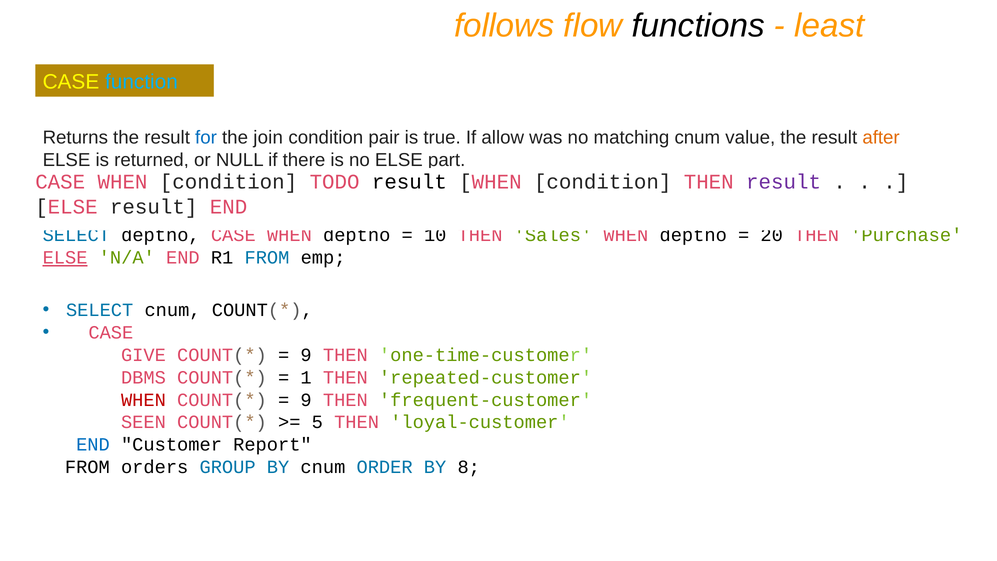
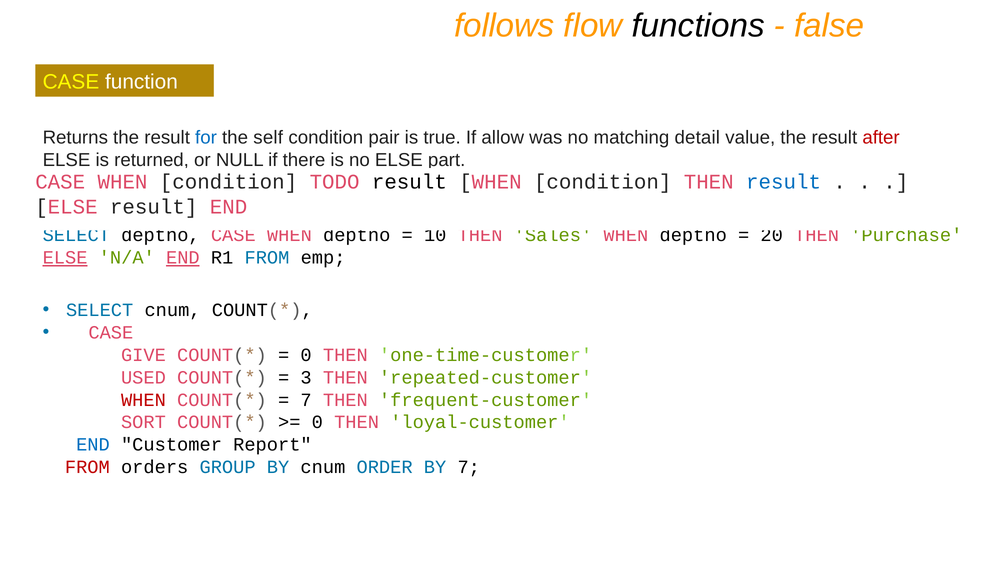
least: least -> false (829, 26)
function colour: light blue -> white (141, 82)
join: join -> self (268, 138)
matching cnum: cnum -> detail (697, 138)
after colour: orange -> red (881, 138)
result colour: purple -> blue (784, 182)
END underline: none -> present (183, 258)
9: 9 -> 0 (306, 355)
DBMS: DBMS -> USED (143, 377)
1: 1 -> 3 (306, 377)
9: 9 -> 7 (306, 400)
SEEN: SEEN -> SORT (143, 422)
5: 5 -> 0 (317, 422)
FROM colour: black -> red (87, 467)
BY 8: 8 -> 7 (469, 467)
